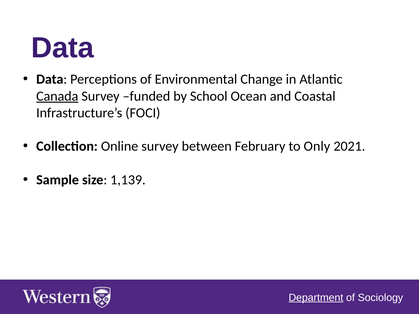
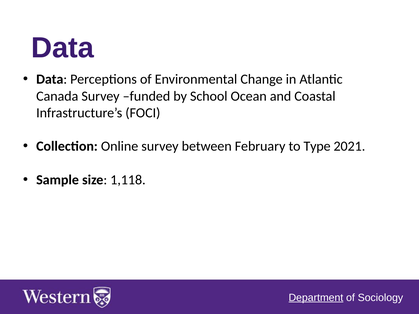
Canada underline: present -> none (57, 96)
Only: Only -> Type (317, 146)
1,139: 1,139 -> 1,118 (128, 180)
